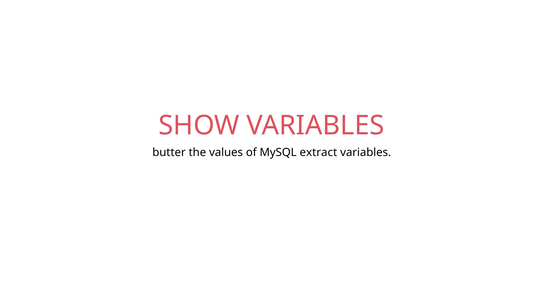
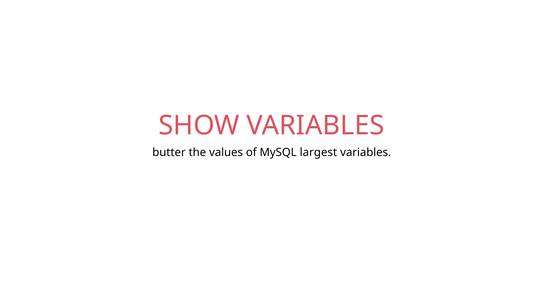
extract: extract -> largest (318, 152)
